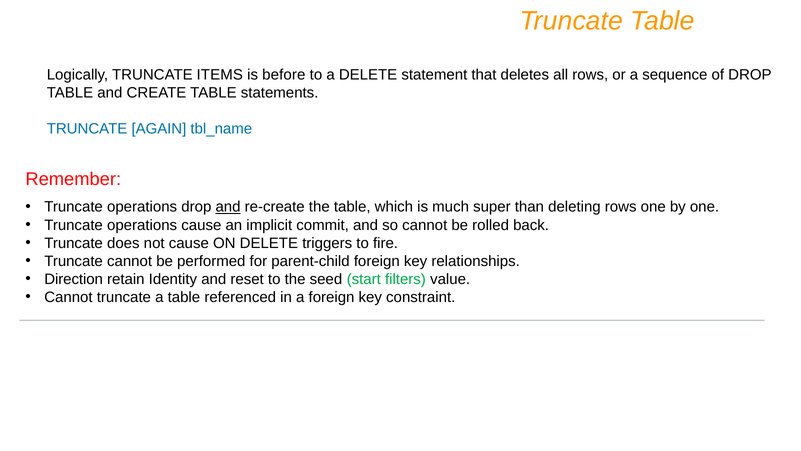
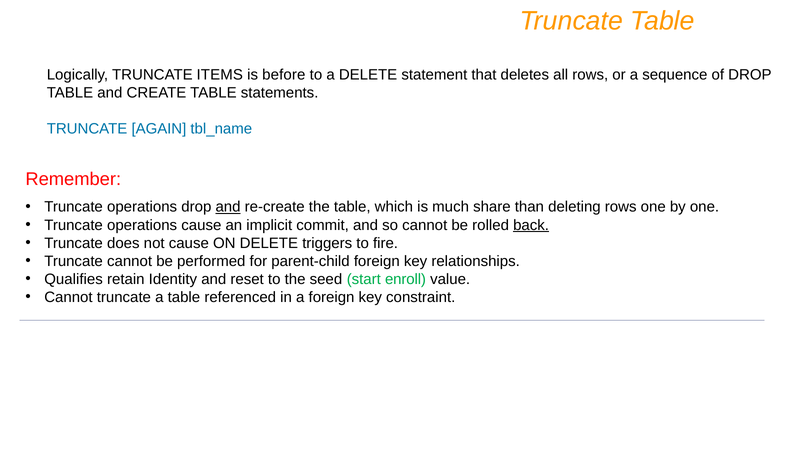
super: super -> share (492, 207)
back underline: none -> present (531, 225)
Direction: Direction -> Qualifies (74, 279)
filters: filters -> enroll (406, 279)
